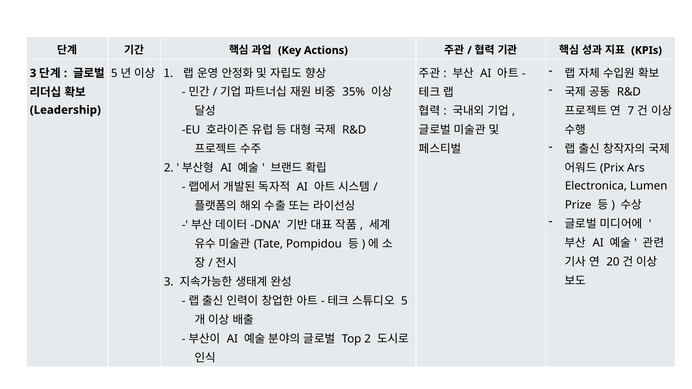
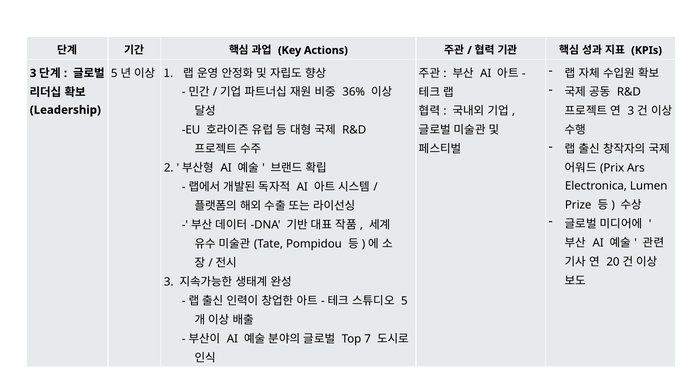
35%: 35% -> 36% (354, 92)
7: 7 -> 3 (631, 111)
Top 2: 2 -> 7 (368, 339)
